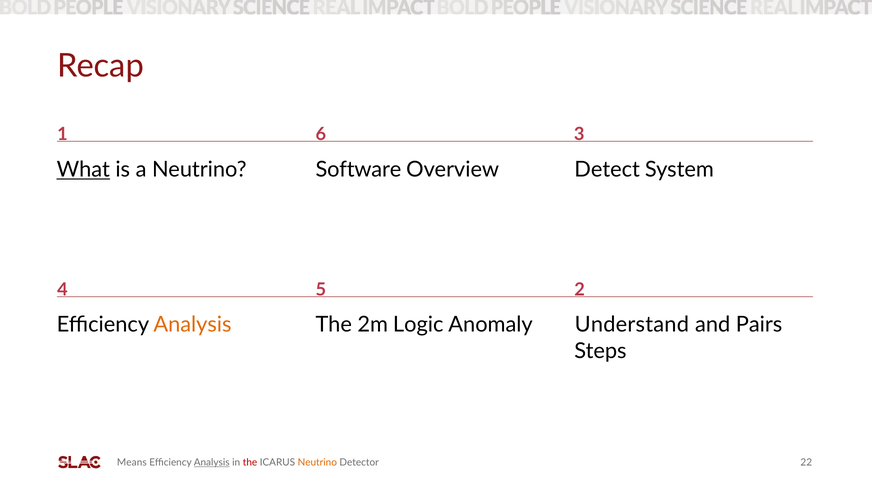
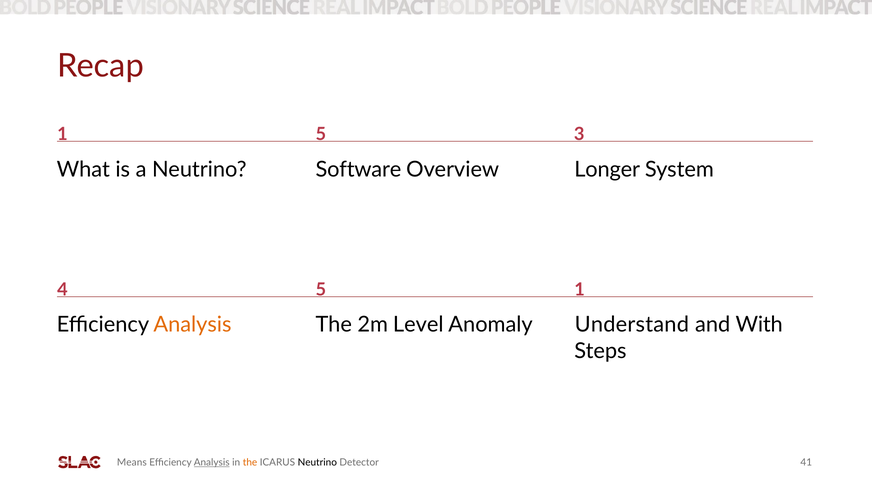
1 6: 6 -> 5 (321, 135)
What underline: present -> none (83, 170)
Detect: Detect -> Longer (607, 170)
5 2: 2 -> 1 (580, 290)
Logic: Logic -> Level (418, 325)
Pairs: Pairs -> With (759, 325)
the colour: red -> orange (250, 463)
Neutrino colour: orange -> black (317, 463)
22: 22 -> 41 (806, 463)
